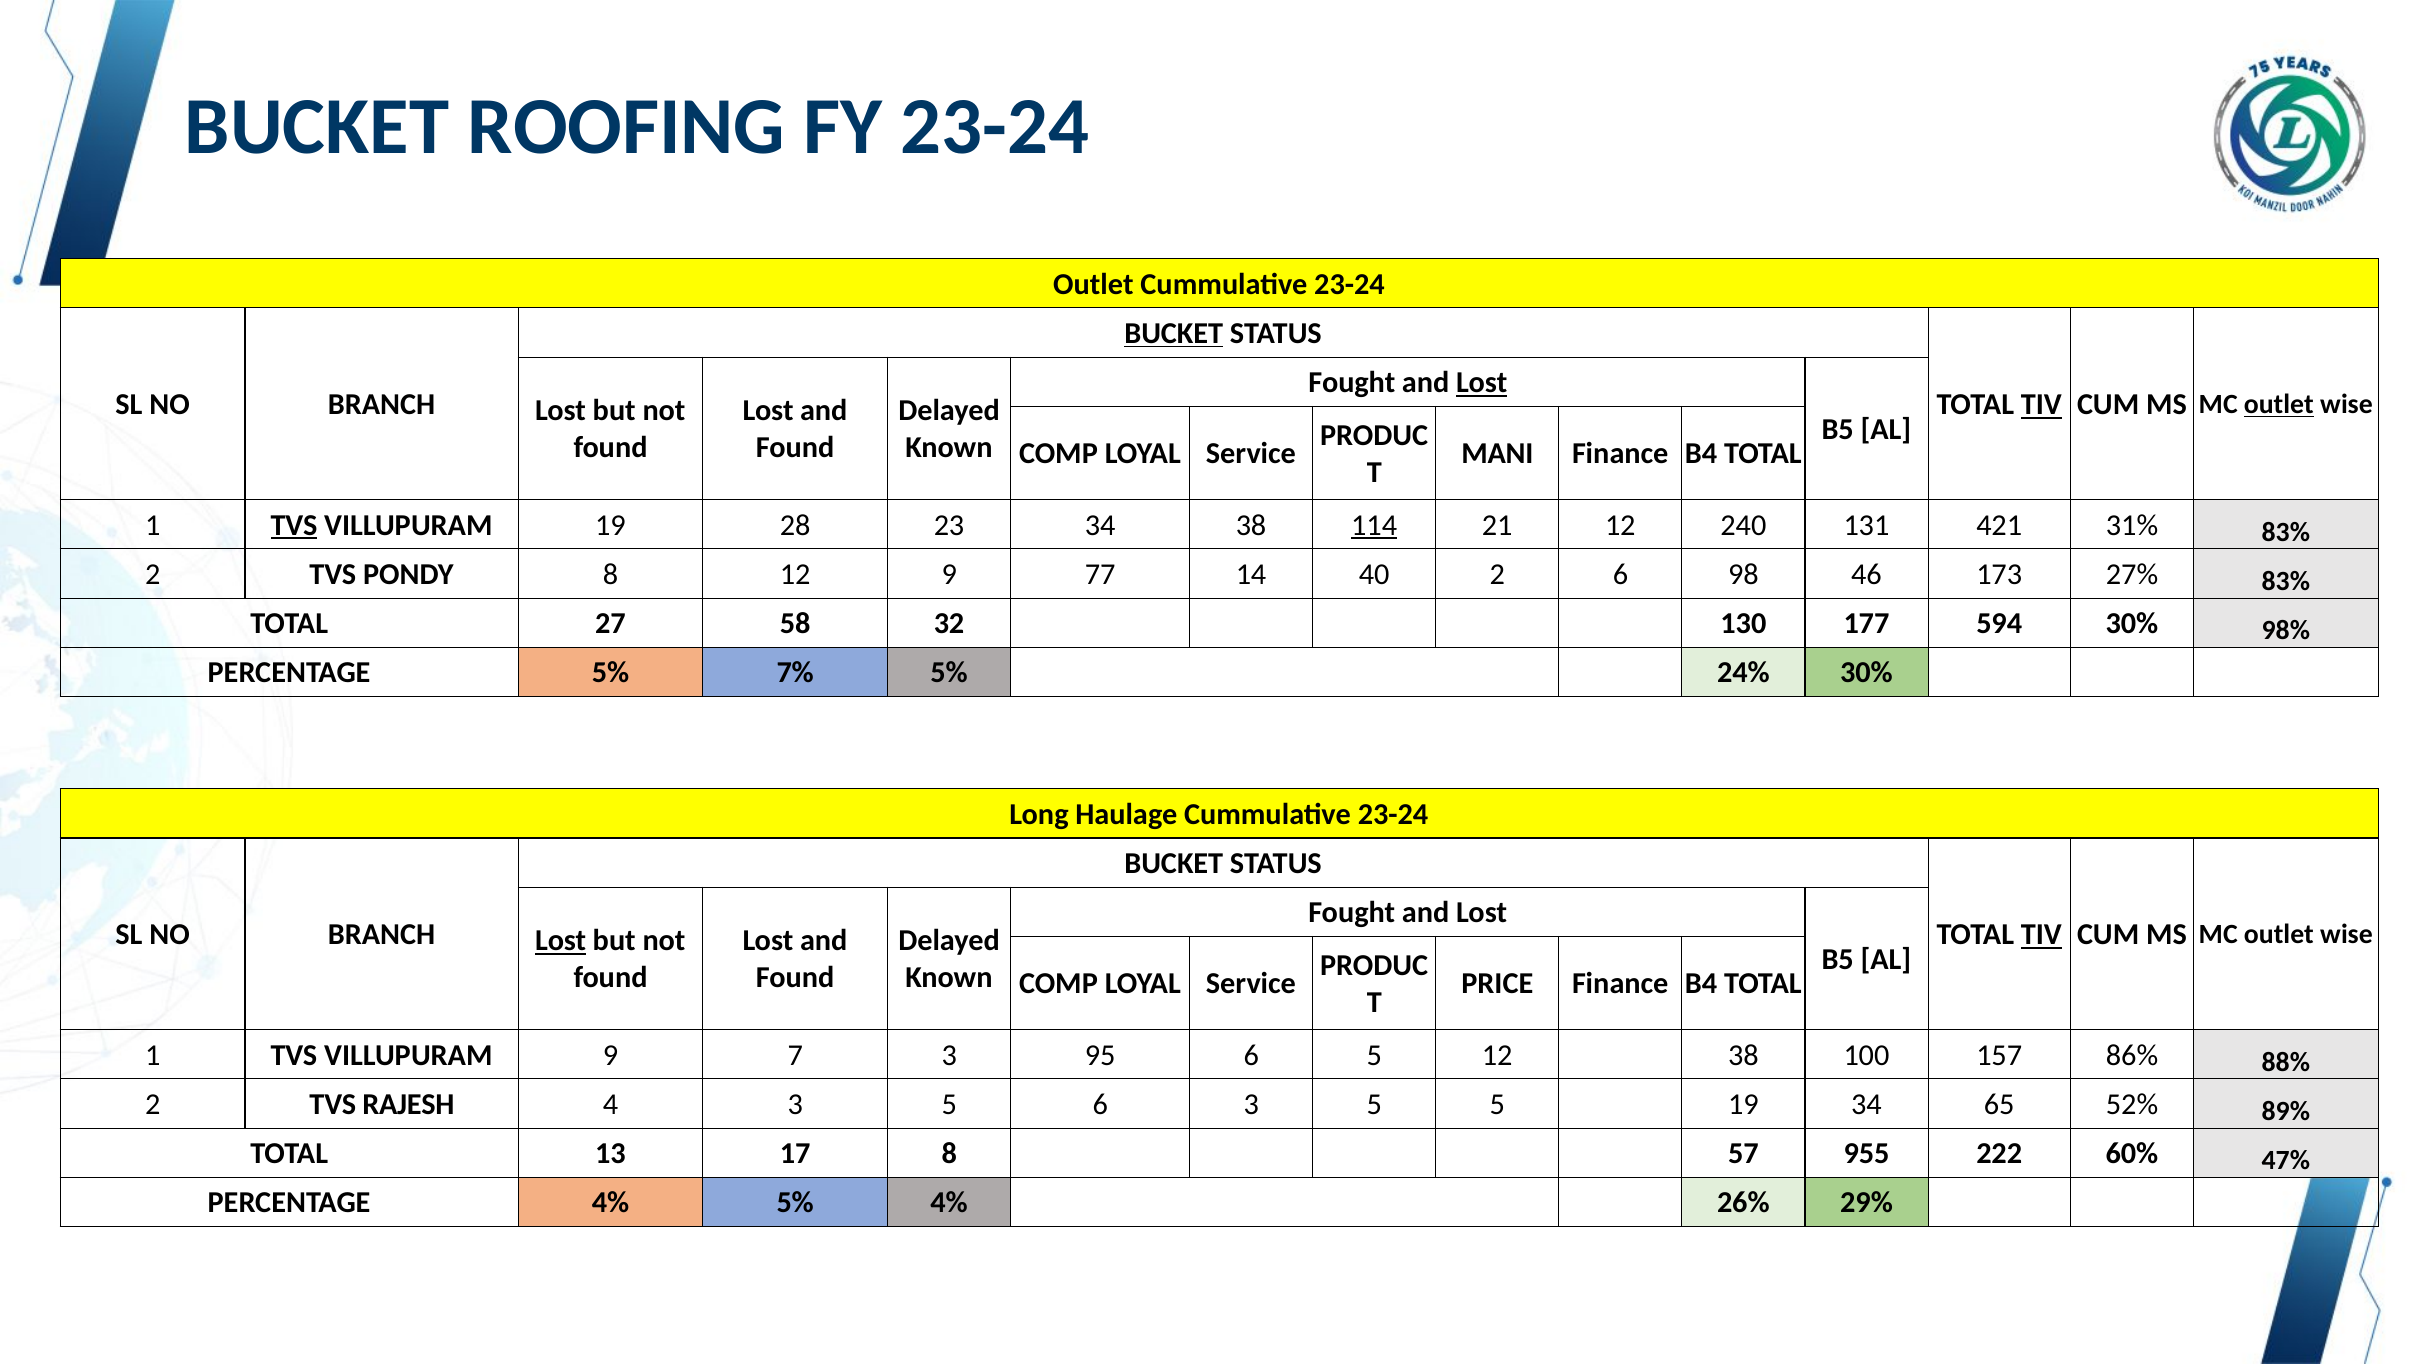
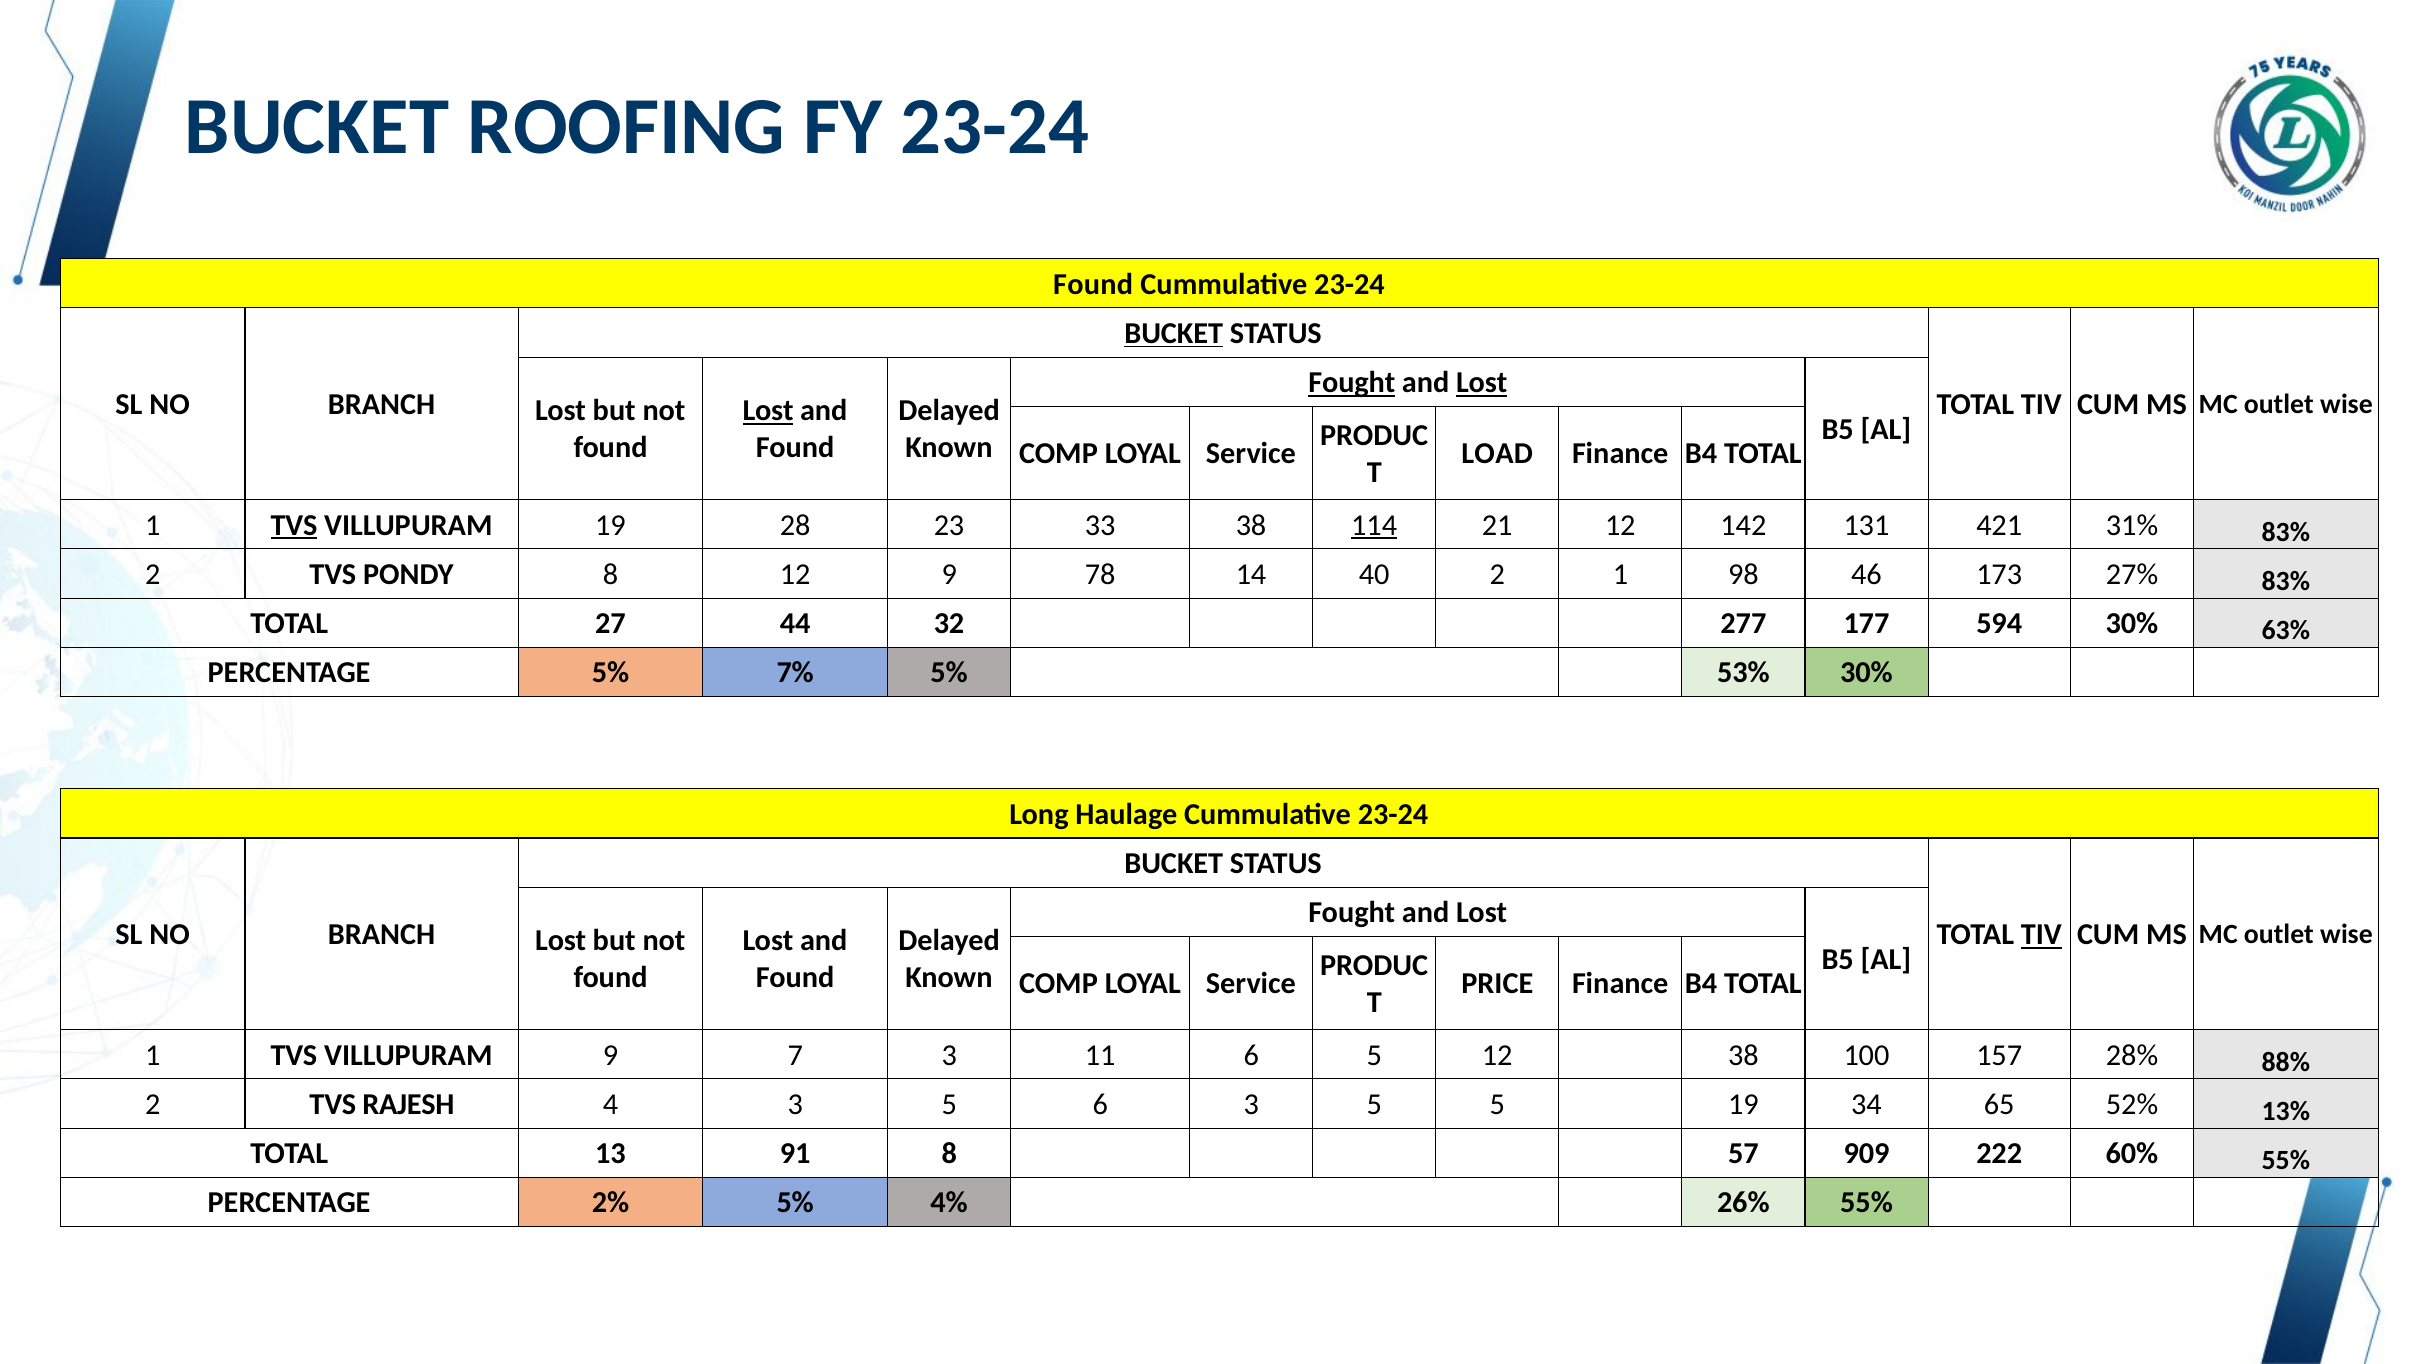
Outlet: Outlet -> Found (1093, 284)
Fought underline: none -> present (1352, 383)
TIV underline: present -> none (2041, 405)
outlet underline: present -> none (2279, 405)
Lost underline: none -> present (768, 411)
MANI: MANI -> LOAD (1497, 454)
23 34: 34 -> 33 (1100, 525)
240: 240 -> 142 (1743, 525)
77: 77 -> 78 (1100, 574)
2 6: 6 -> 1 (1620, 574)
58: 58 -> 44 (795, 624)
130: 130 -> 277 (1743, 624)
98%: 98% -> 63% (2286, 631)
24%: 24% -> 53% (1743, 673)
Lost underline: present -> none (561, 941)
95: 95 -> 11 (1100, 1055)
86%: 86% -> 28% (2132, 1055)
89%: 89% -> 13% (2286, 1111)
17: 17 -> 91 (795, 1154)
955: 955 -> 909 (1866, 1154)
60% 47%: 47% -> 55% (2286, 1161)
PERCENTAGE 4%: 4% -> 2% (611, 1203)
26% 29%: 29% -> 55% (1866, 1203)
